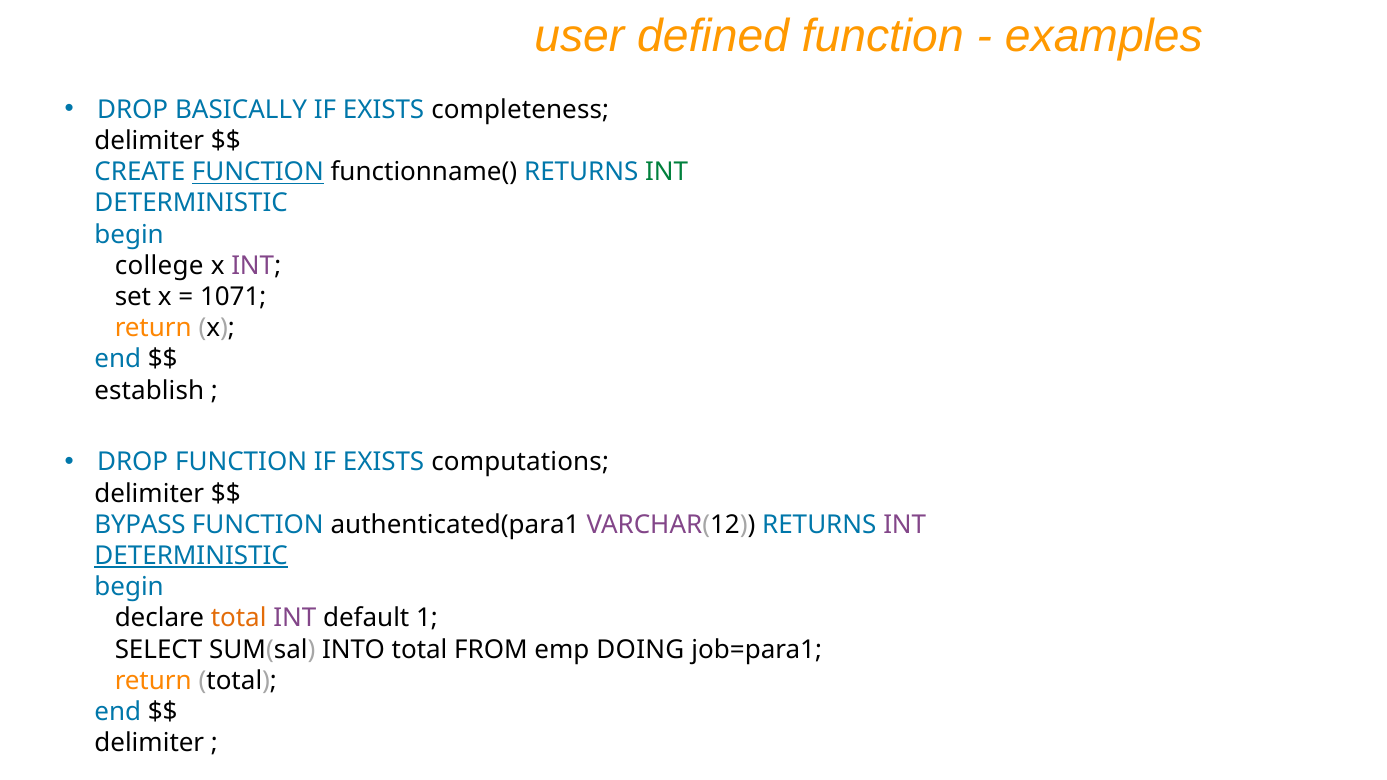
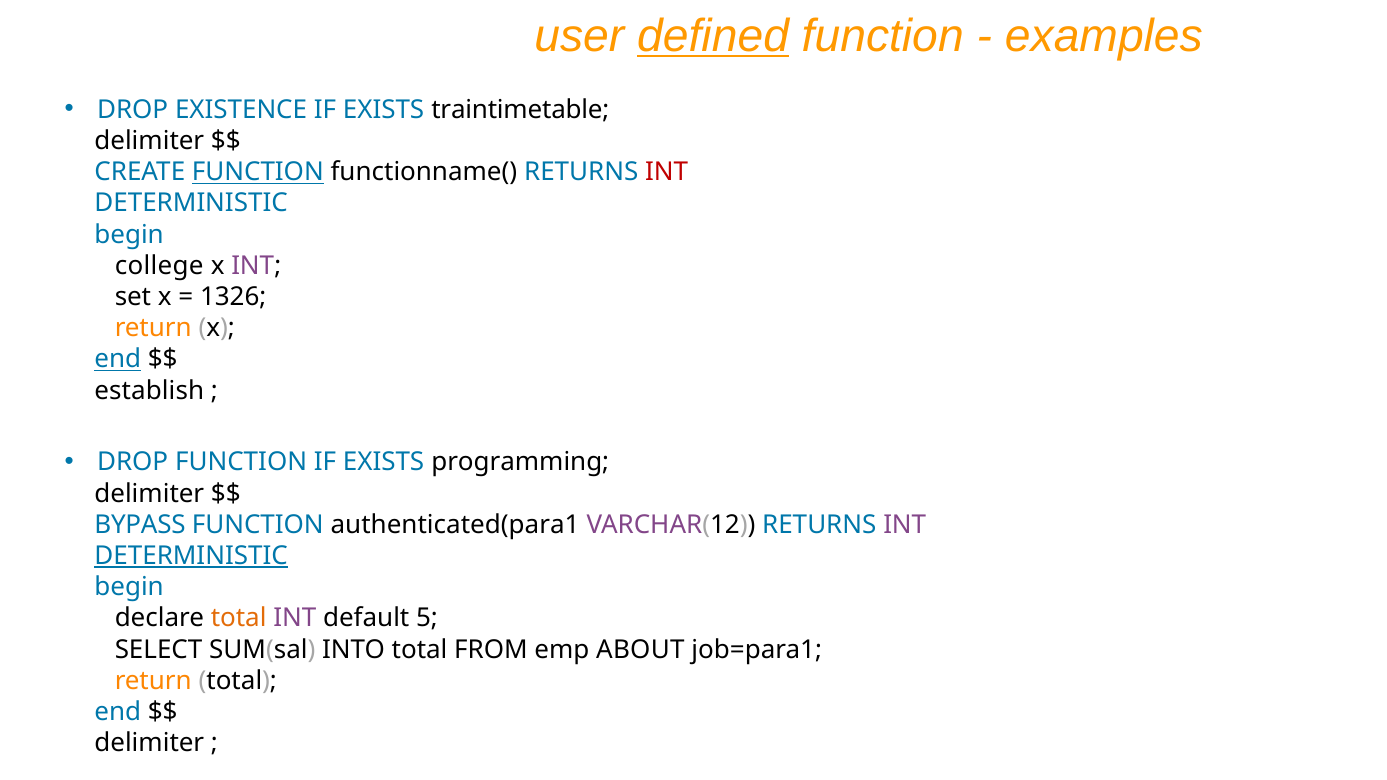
defined underline: none -> present (713, 36)
BASICALLY: BASICALLY -> EXISTENCE (241, 110)
completeness: completeness -> traintimetable (520, 110)
INT colour: green -> red (667, 172)
1071: 1071 -> 1326 (233, 297)
end underline: none -> present (118, 359)
computations: computations -> programming (520, 463)
1: 1 -> 5 (427, 619)
DOING: DOING -> ABOUT (640, 650)
